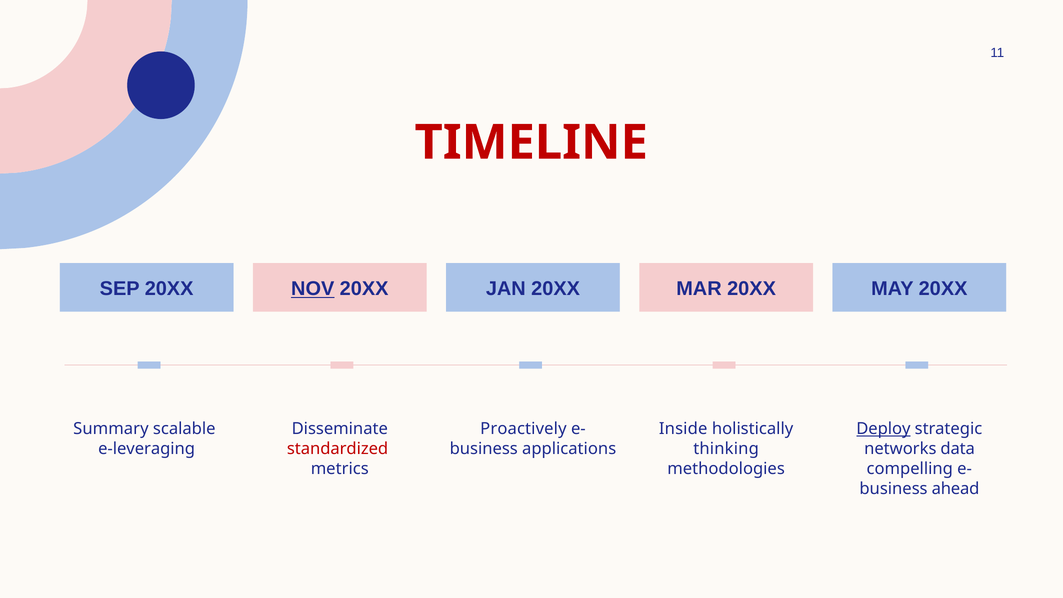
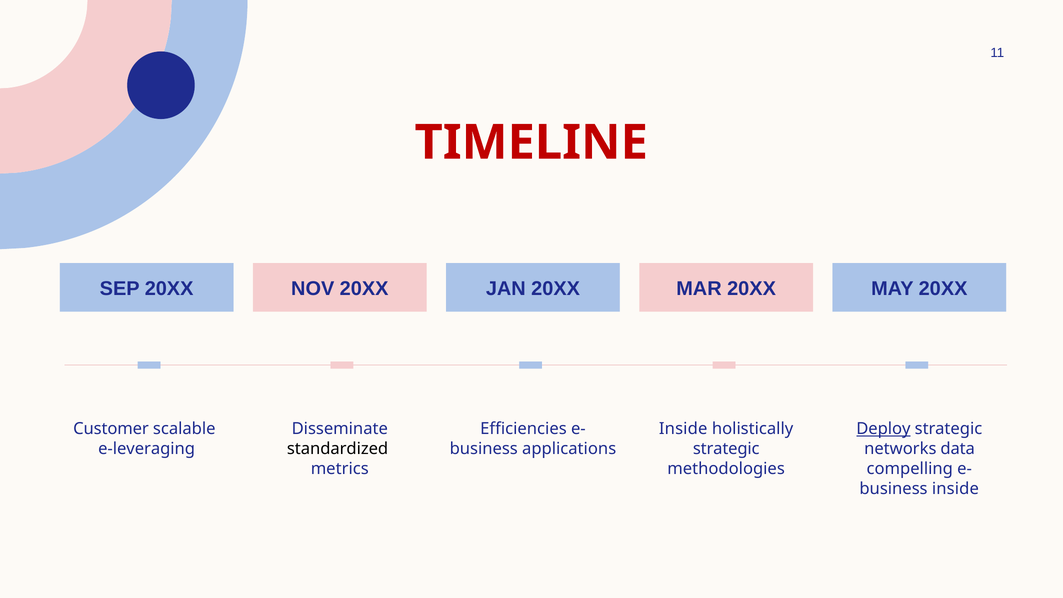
NOV underline: present -> none (313, 289)
Summary: Summary -> Customer (111, 429)
Proactively: Proactively -> Efficiencies (523, 429)
standardized colour: red -> black (338, 449)
thinking: thinking -> strategic (726, 449)
business ahead: ahead -> inside (955, 489)
